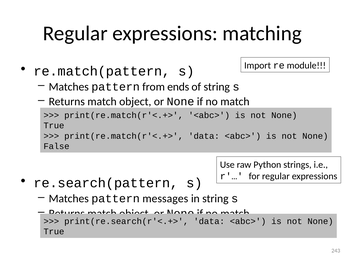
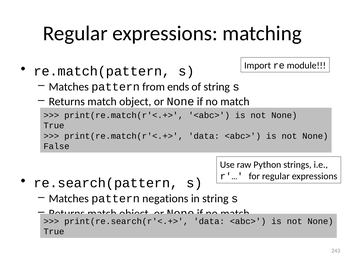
messages: messages -> negations (165, 199)
